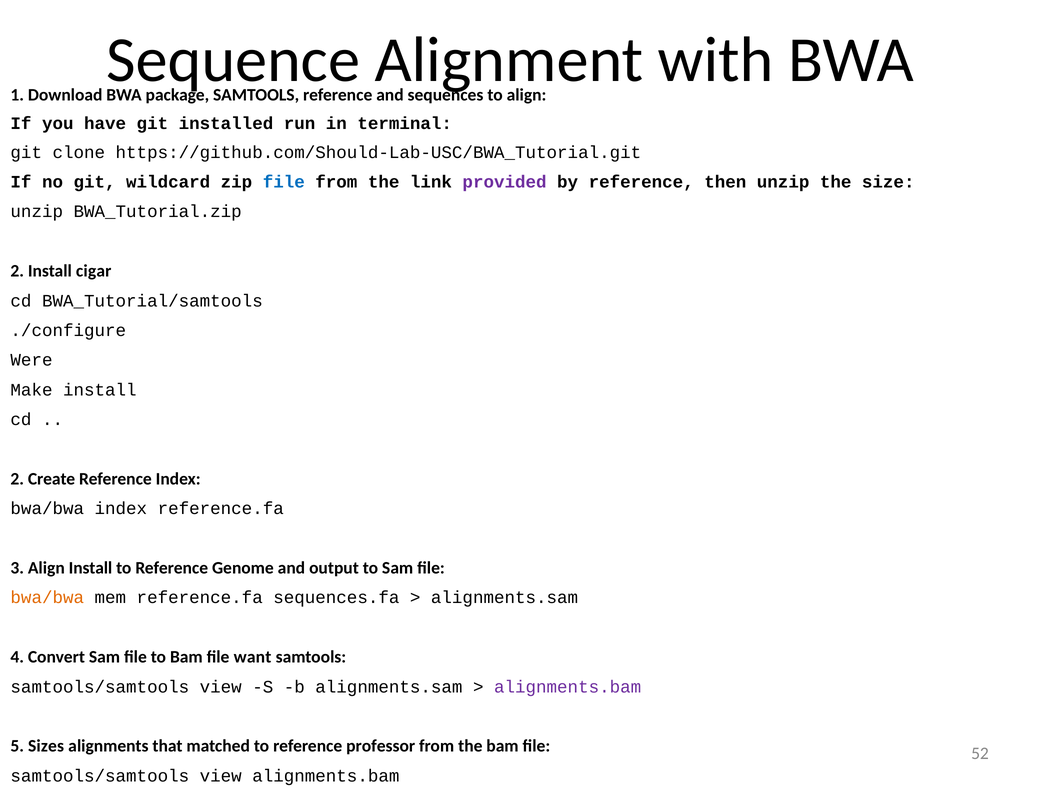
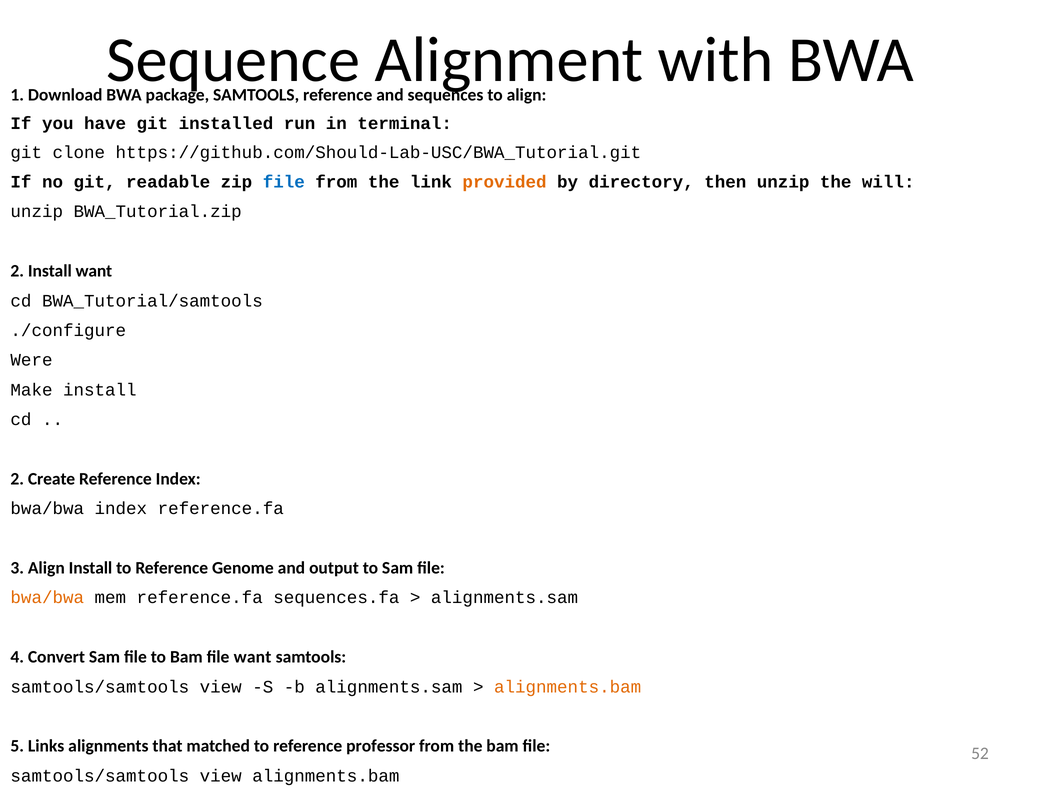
wildcard: wildcard -> readable (168, 182)
provided colour: purple -> orange (505, 182)
by reference: reference -> directory (641, 182)
size: size -> will (888, 182)
Install cigar: cigar -> want (94, 271)
alignments.bam colour: purple -> orange (568, 687)
Sizes: Sizes -> Links (46, 746)
